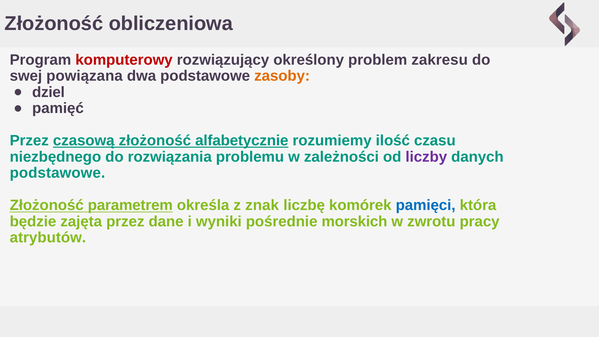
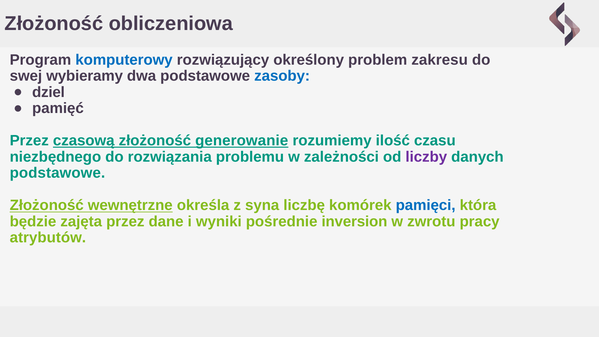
komputerowy colour: red -> blue (124, 60)
powiązana: powiązana -> wybieramy (85, 76)
zasoby colour: orange -> blue (282, 76)
alfabetycznie: alfabetycznie -> generowanie (242, 141)
parametrem: parametrem -> wewnętrzne (130, 205)
znak: znak -> syna (262, 205)
morskich: morskich -> inversion (354, 221)
